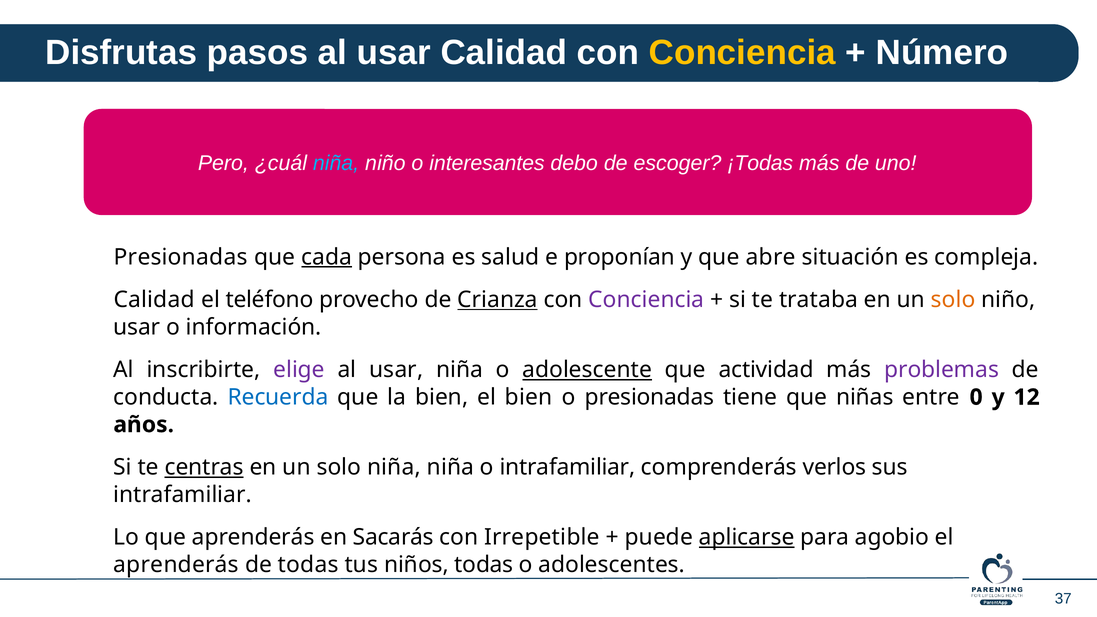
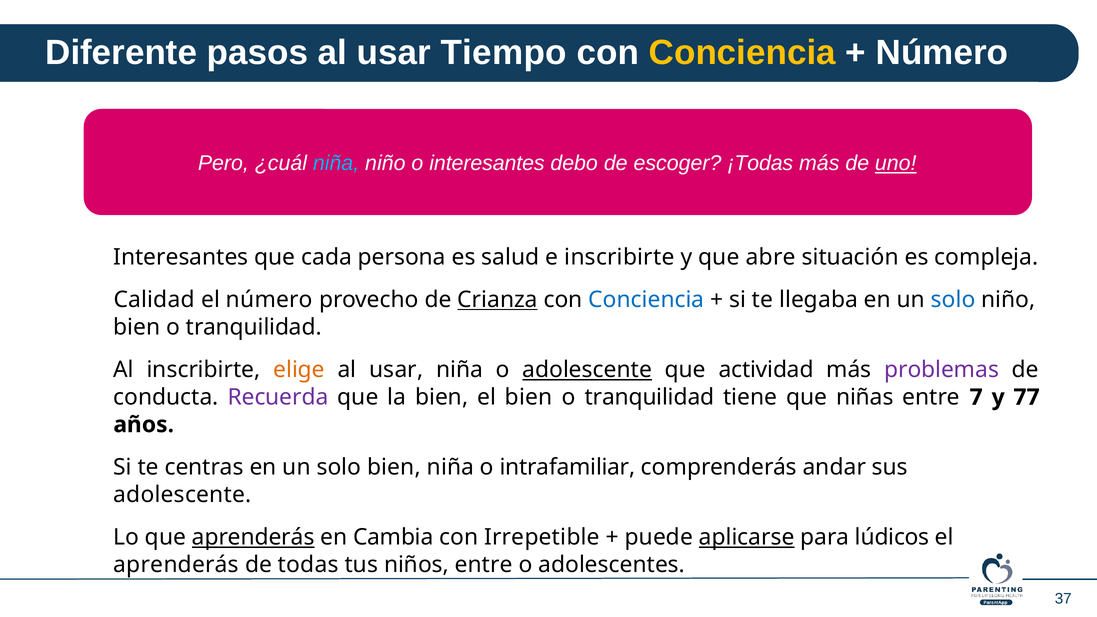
Disfrutas: Disfrutas -> Diferente (121, 53)
usar Calidad: Calidad -> Tiempo (504, 53)
uno underline: none -> present (896, 163)
Presionadas: Presionadas -> Interesantes (181, 257)
cada underline: present -> none (327, 257)
e proponían: proponían -> inscribirte (619, 257)
el teléfono: teléfono -> número (269, 300)
Conciencia colour: purple -> blue (646, 300)
trataba: trataba -> llegaba (819, 300)
solo colour: orange -> blue (953, 300)
usar: usar -> bien (137, 327)
información: información -> tranquilidad (254, 327)
elige colour: purple -> orange (299, 370)
Recuerda colour: blue -> purple (278, 397)
presionadas: presionadas -> tranquilidad (649, 397)
0: 0 -> 7 (976, 397)
12: 12 -> 77 (1027, 397)
centras underline: present -> none (204, 467)
solo niña: niña -> bien (394, 467)
verlos: verlos -> andar (834, 467)
intrafamiliar: intrafamiliar -> adolescente (182, 495)
aprenderás underline: none -> present (253, 537)
Sacarás: Sacarás -> Cambia (393, 537)
agobio: agobio -> lúdicos (892, 537)
niños todas: todas -> entre (484, 565)
